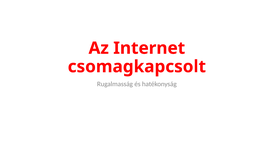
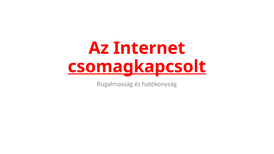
csomagkapcsolt underline: none -> present (137, 67)
